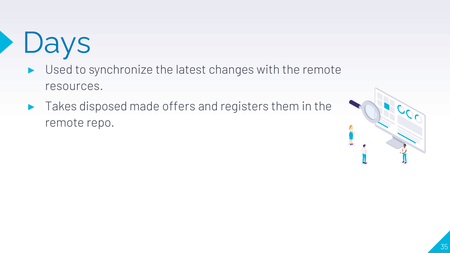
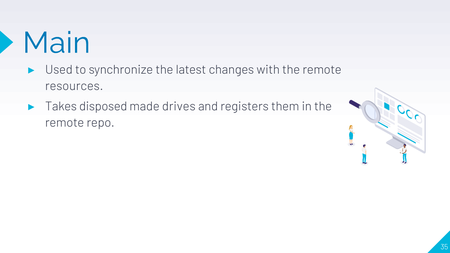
Days: Days -> Main (57, 43)
offers: offers -> drives (179, 106)
